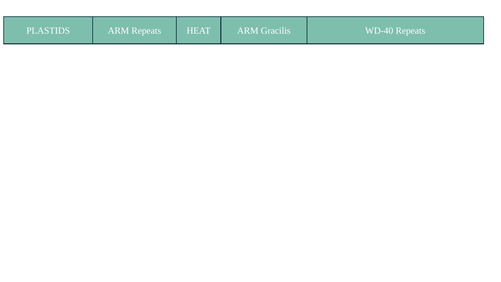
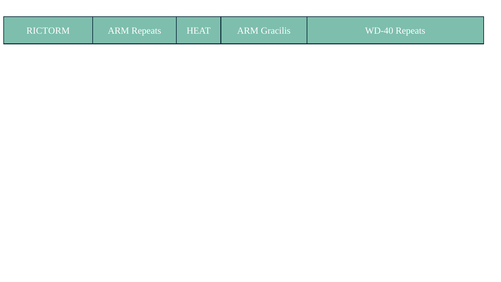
PLASTIDS: PLASTIDS -> RICTORM (48, 31)
